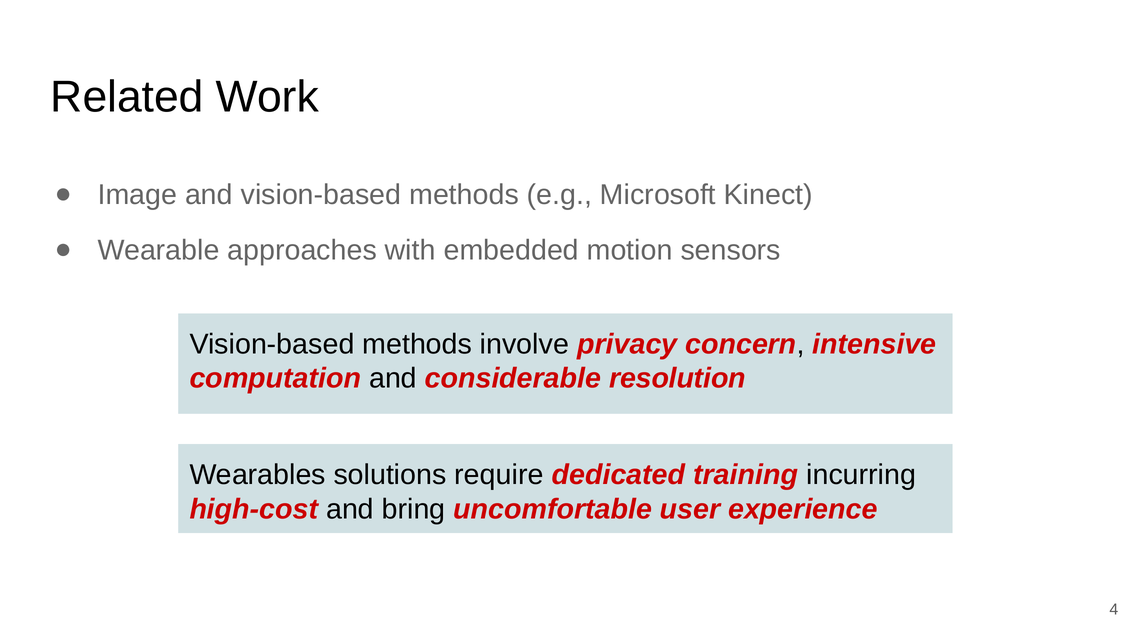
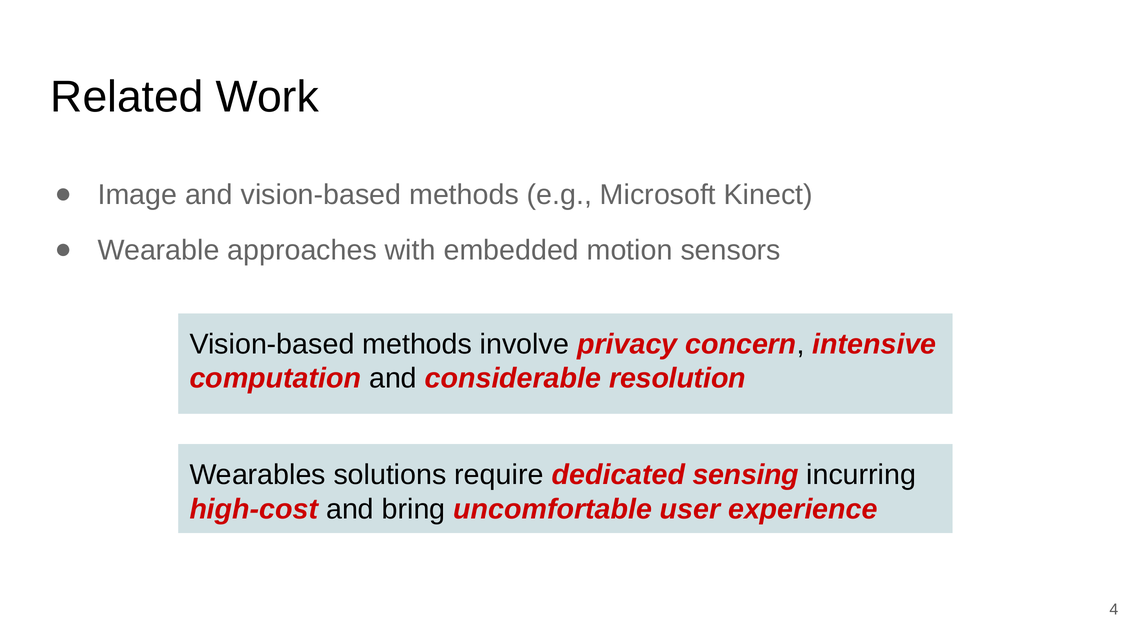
training: training -> sensing (746, 475)
